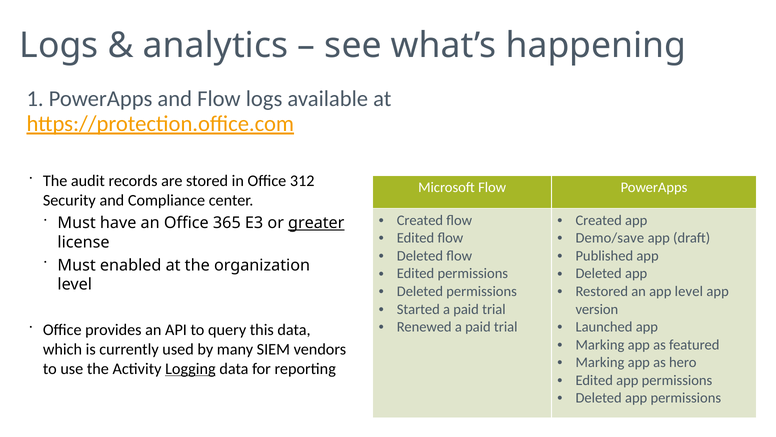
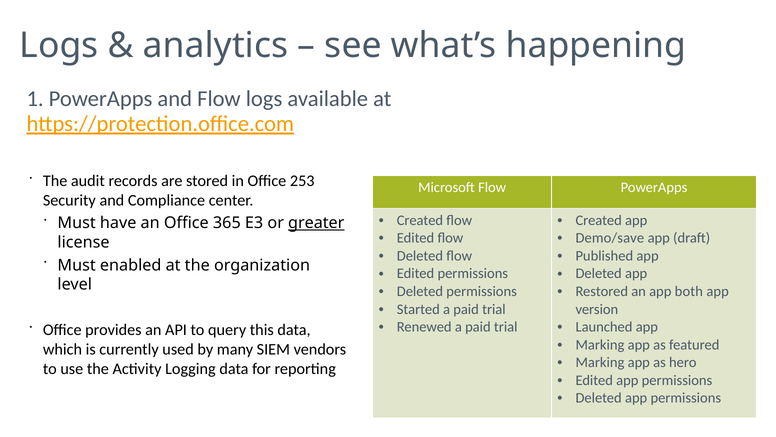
312: 312 -> 253 (302, 181)
app level: level -> both (689, 291)
Logging underline: present -> none (190, 368)
